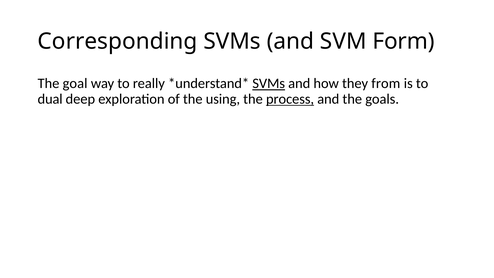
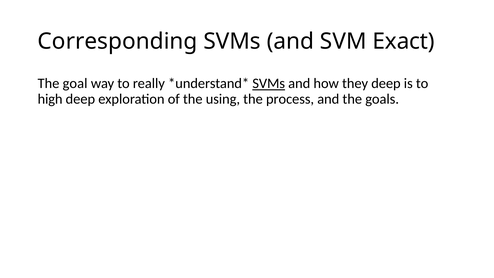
Form: Form -> Exact (404, 41)
they from: from -> deep (386, 84)
dual: dual -> high (50, 99)
process underline: present -> none (290, 99)
